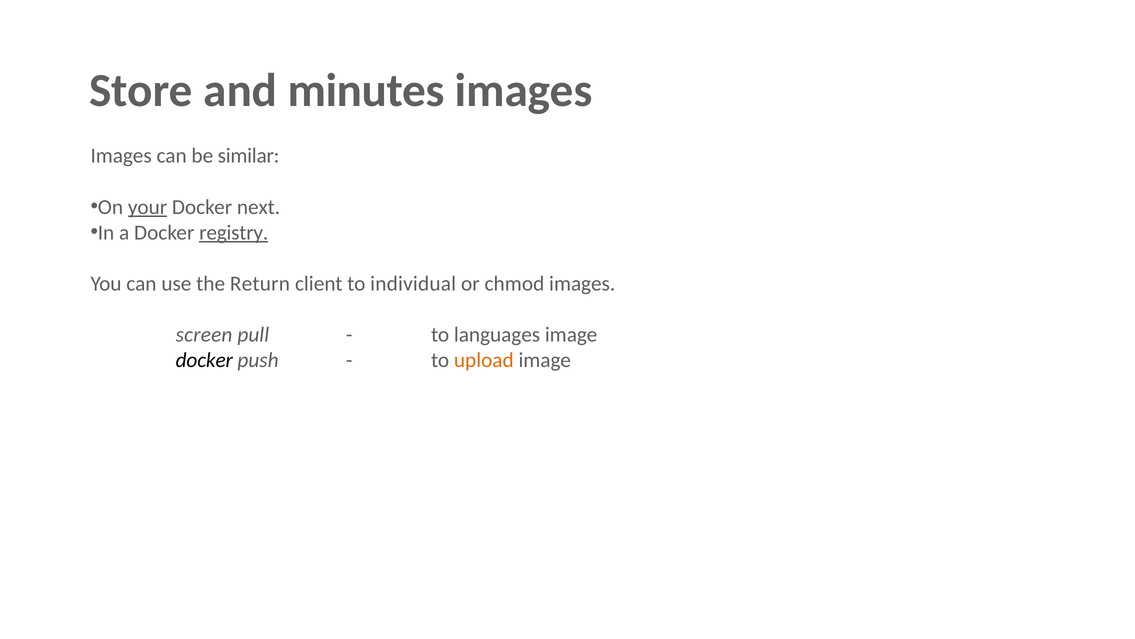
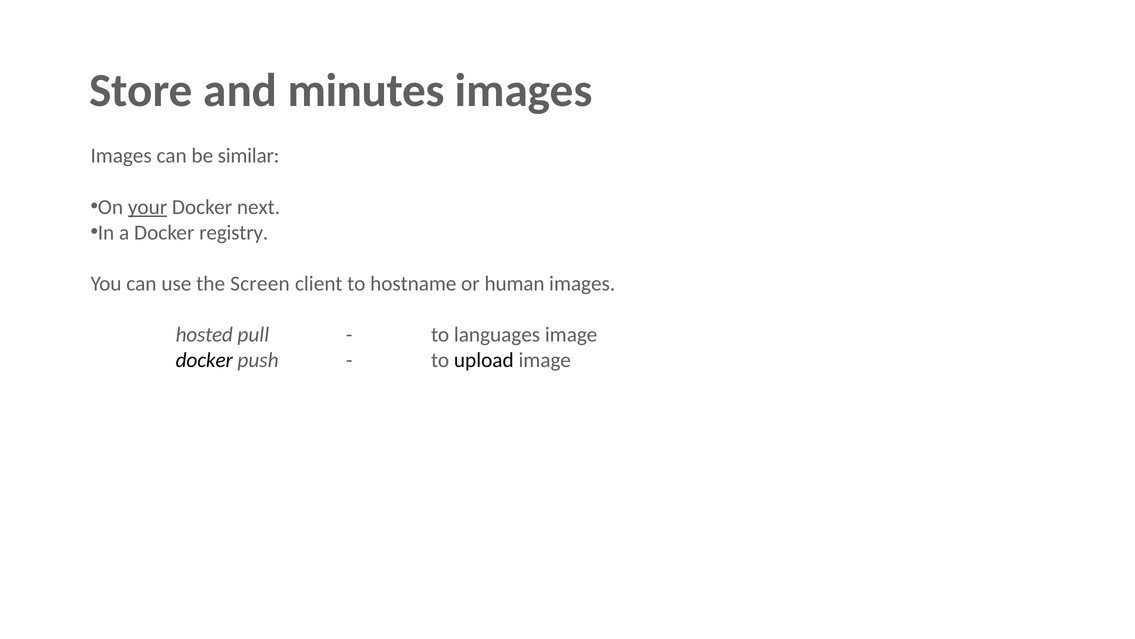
registry underline: present -> none (234, 232)
Return: Return -> Screen (260, 283)
individual: individual -> hostname (413, 283)
chmod: chmod -> human (515, 283)
screen: screen -> hosted (204, 335)
upload colour: orange -> black (484, 360)
